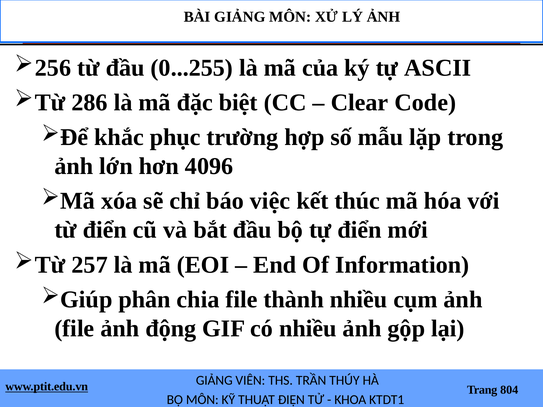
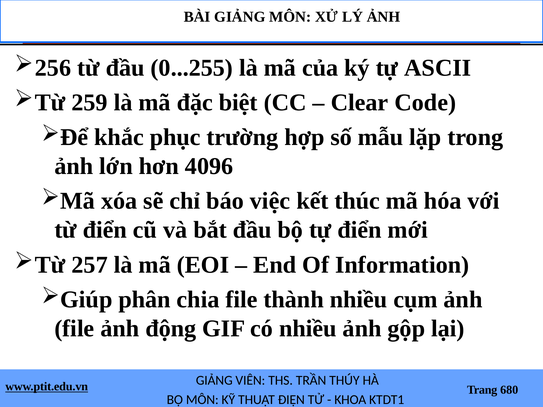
286: 286 -> 259 (90, 103)
804: 804 -> 680 (509, 390)
